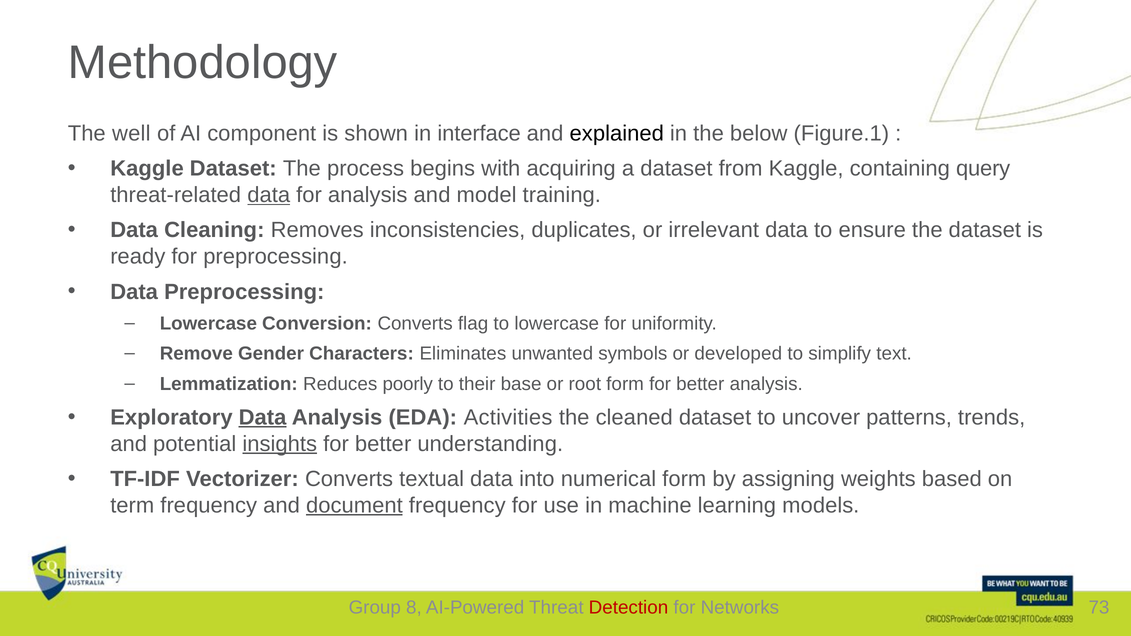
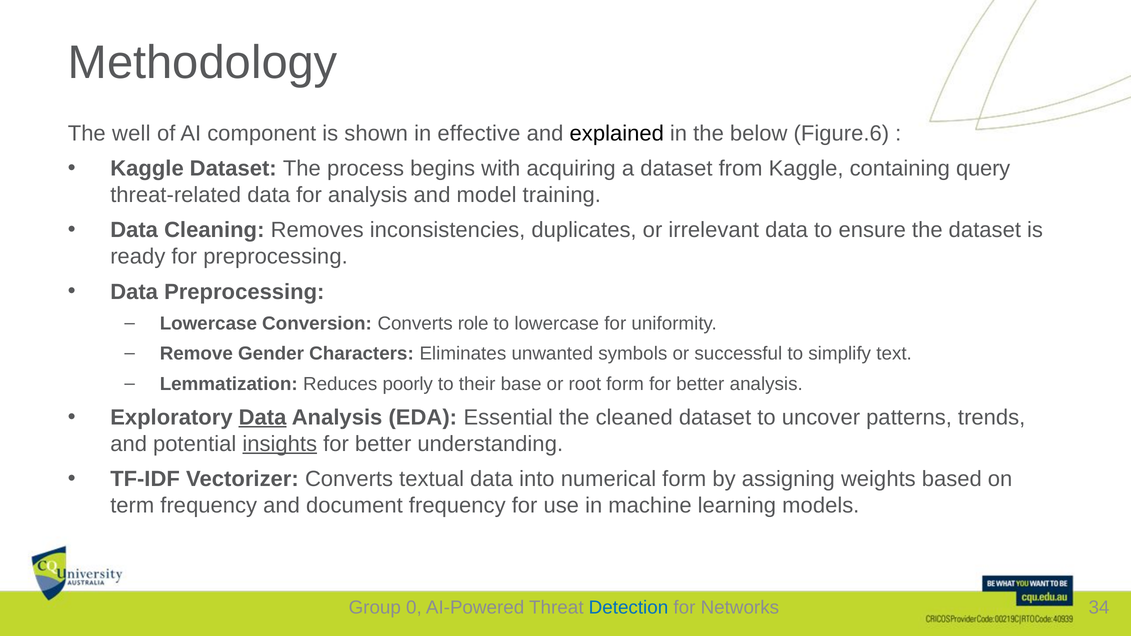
interface: interface -> effective (479, 133)
Figure.1: Figure.1 -> Figure.6 (841, 133)
data underline: present -> none (269, 195)
flag: flag -> role (473, 324)
developed: developed -> successful (738, 354)
Activities: Activities -> Essential (508, 418)
document underline: present -> none (354, 506)
8: 8 -> 0 (414, 608)
Detection colour: red -> blue (628, 608)
73: 73 -> 34 (1099, 608)
